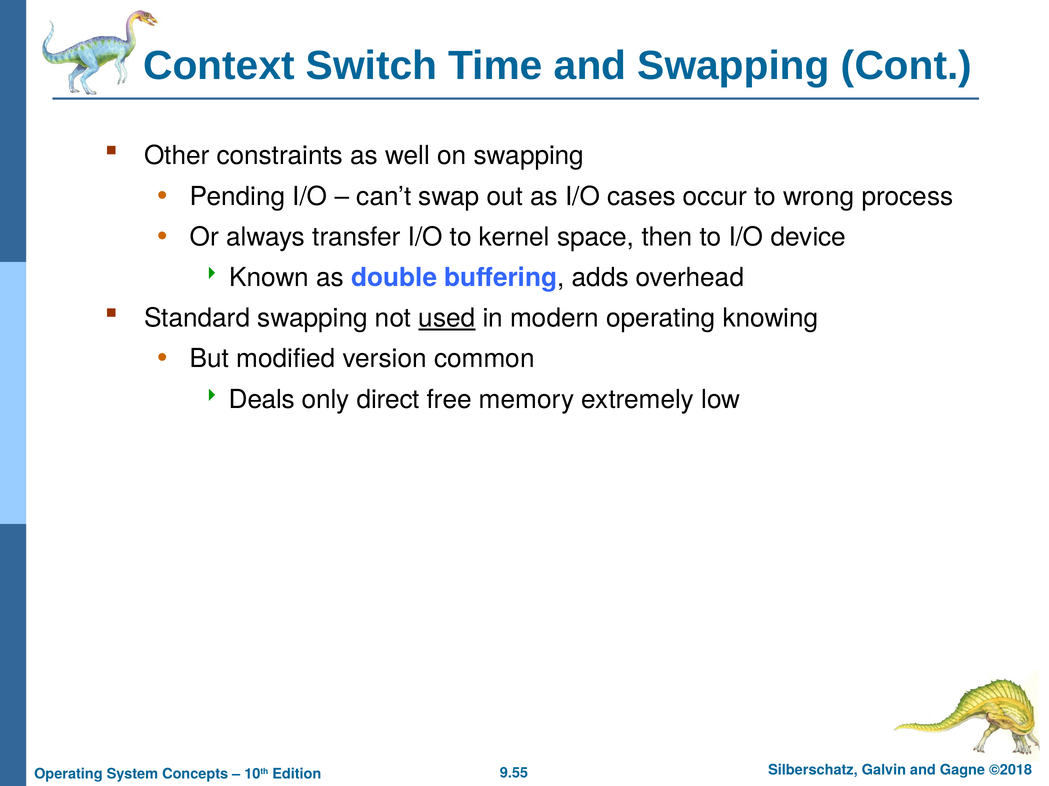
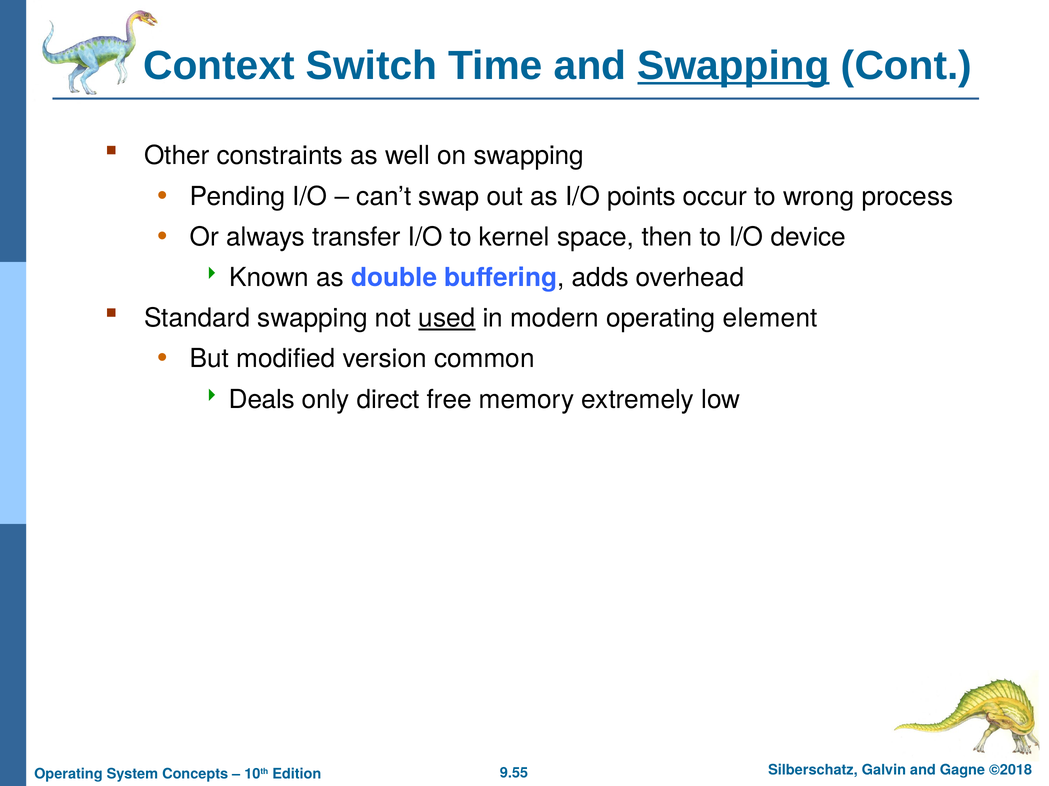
Swapping underline: none -> present (734, 66)
cases: cases -> points (642, 197)
knowing: knowing -> element (770, 319)
